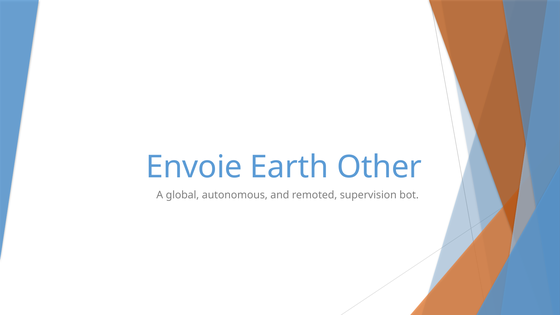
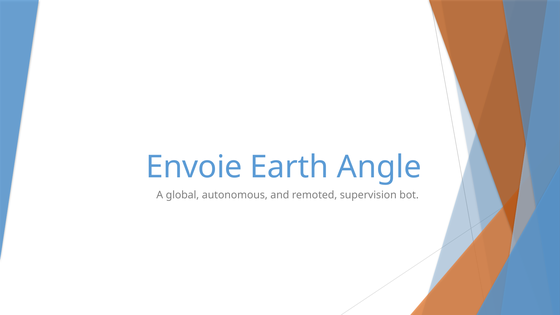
Other: Other -> Angle (379, 167)
